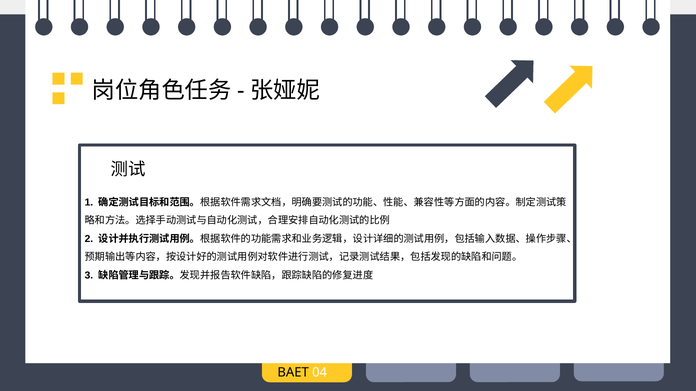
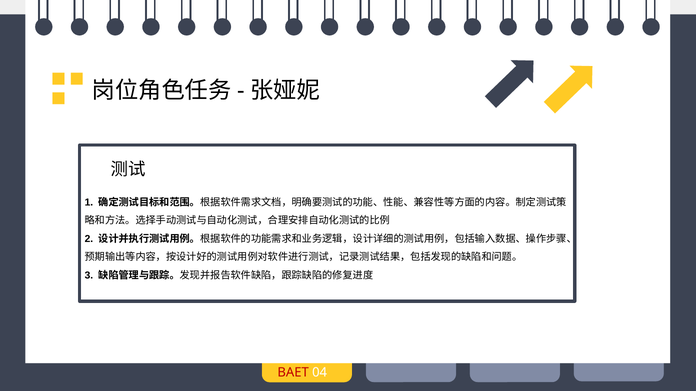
BAET colour: black -> red (293, 373)
